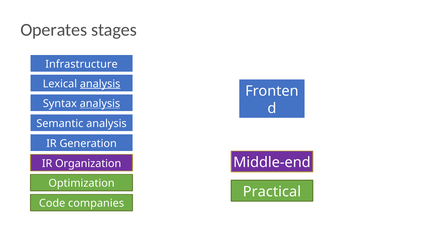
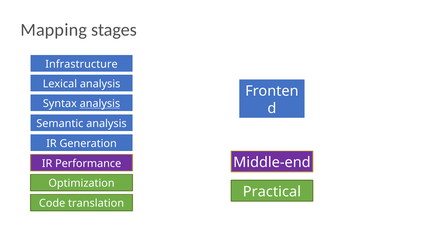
Operates: Operates -> Mapping (54, 30)
analysis underline: present -> none (100, 84)
Organization: Organization -> Performance (88, 164)
companies: companies -> translation (96, 204)
